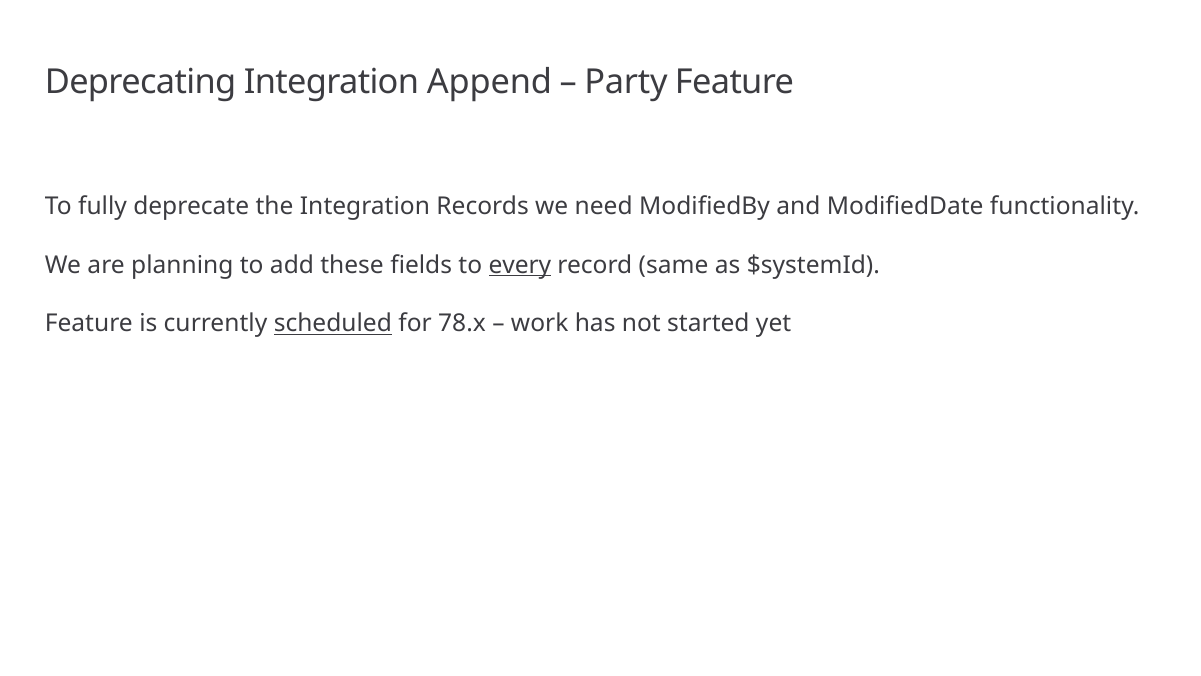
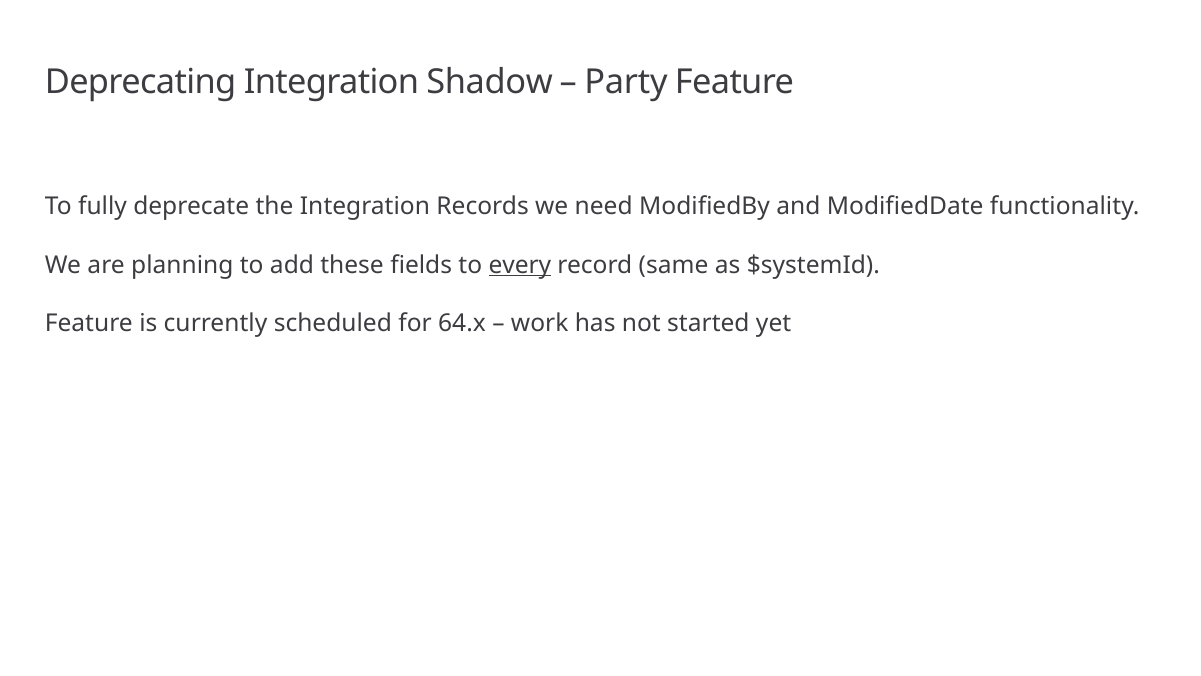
Append: Append -> Shadow (490, 82)
scheduled underline: present -> none (333, 324)
78.x: 78.x -> 64.x (462, 324)
